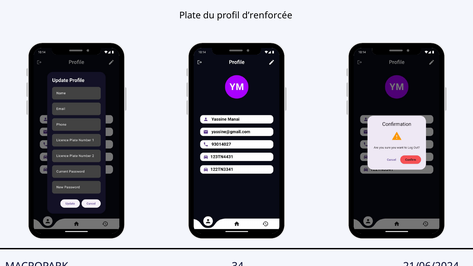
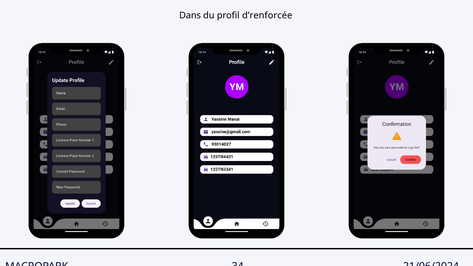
Plate: Plate -> Dans (190, 16)
